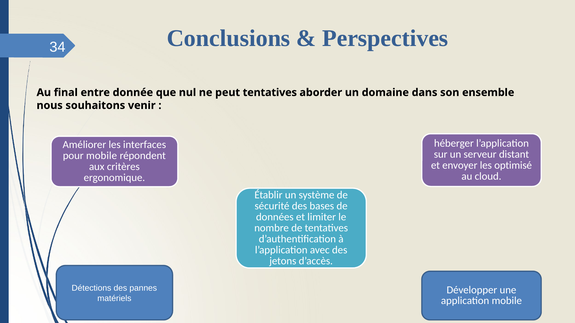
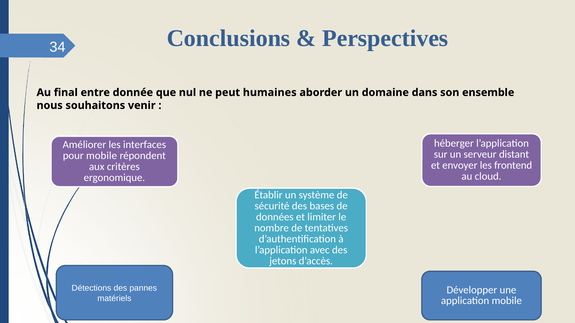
peut tentatives: tentatives -> humaines (270, 93)
optimisé: optimisé -> frontend (513, 166)
